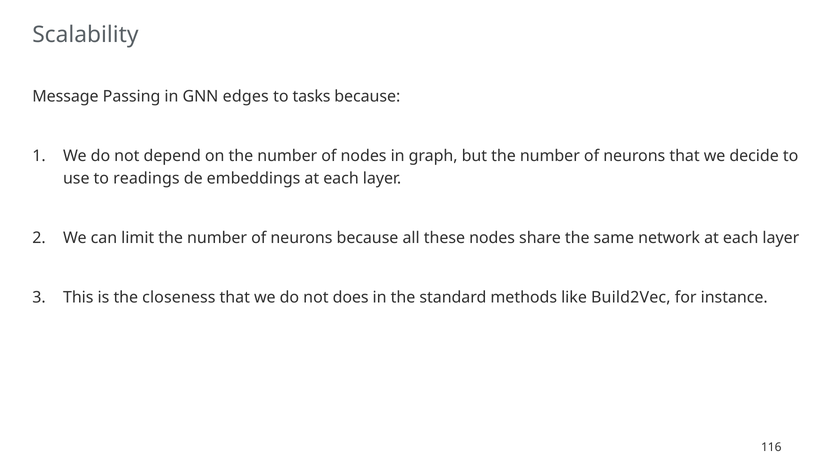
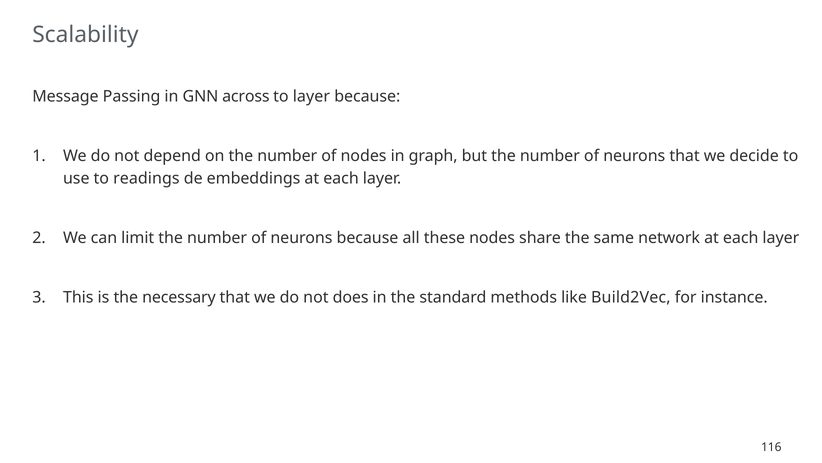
edges: edges -> across (246, 96)
to tasks: tasks -> layer (311, 96)
closeness: closeness -> necessary (179, 297)
